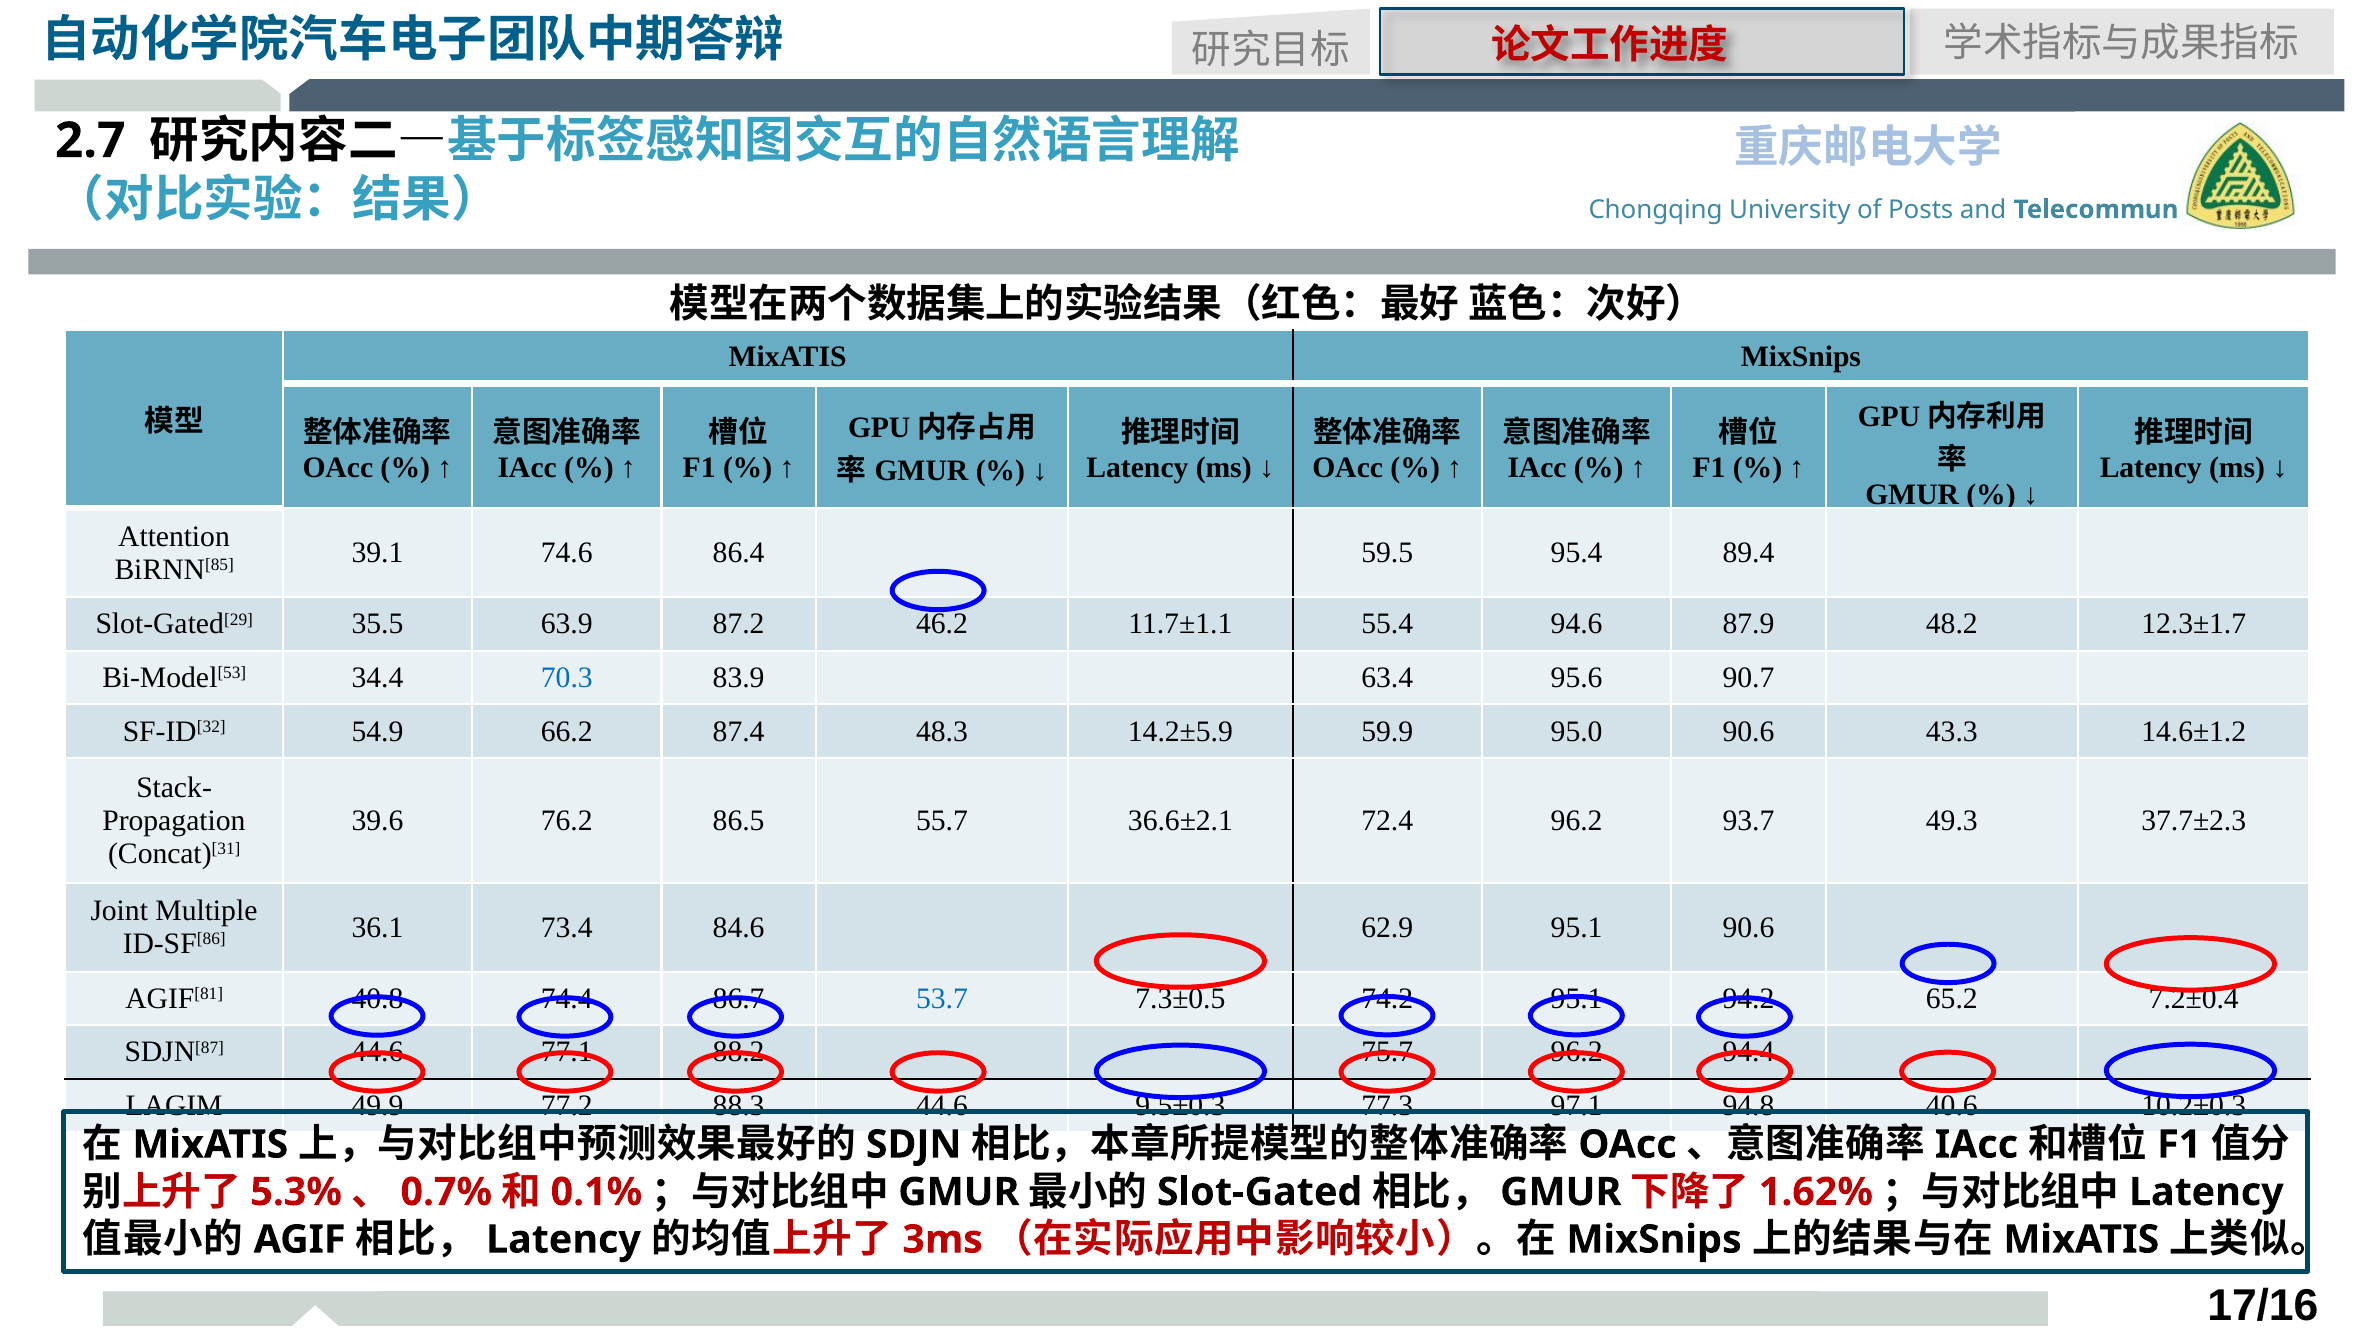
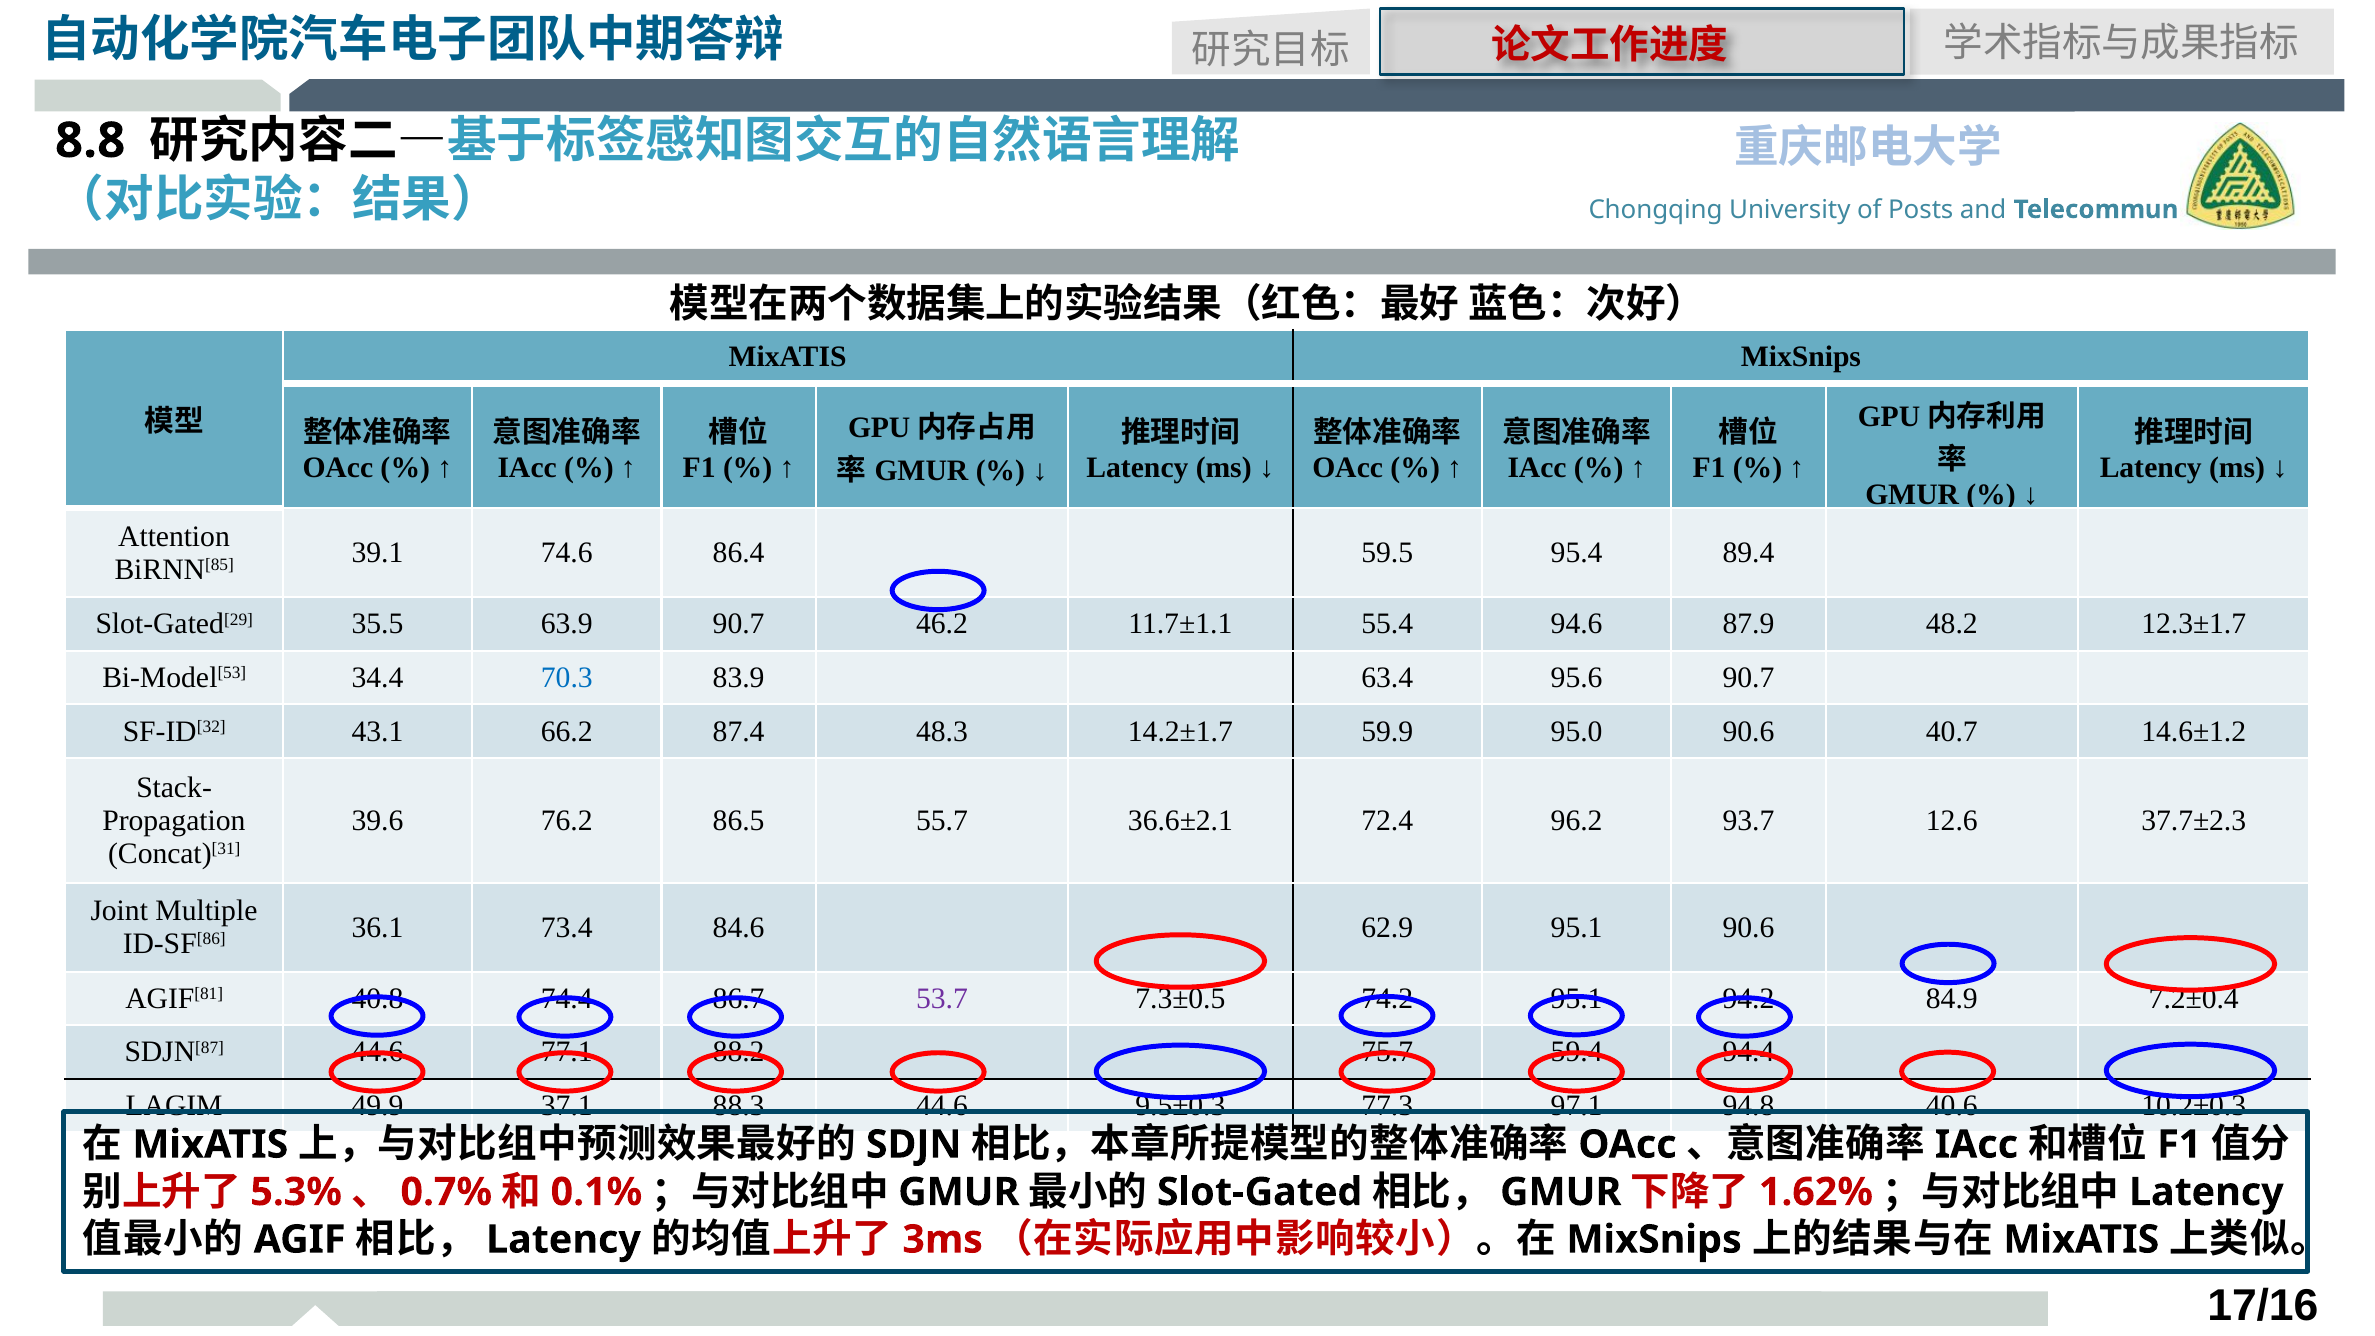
2.7: 2.7 -> 8.8 (90, 141)
63.9 87.2: 87.2 -> 90.7 (739, 624)
54.9: 54.9 -> 43.1 (377, 731)
14.2±5.9: 14.2±5.9 -> 14.2±1.7 (1180, 731)
43.3: 43.3 -> 40.7 (1952, 731)
49.3: 49.3 -> 12.6 (1952, 820)
53.7 colour: blue -> purple (942, 999)
65.2: 65.2 -> 84.9 (1952, 999)
75.7 96.2: 96.2 -> 59.4 (1577, 1052)
77.2: 77.2 -> 37.1 (567, 1106)
